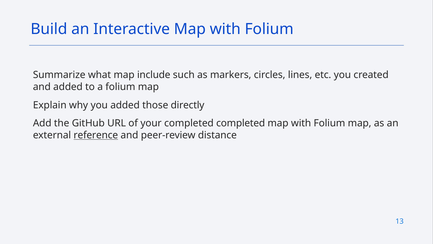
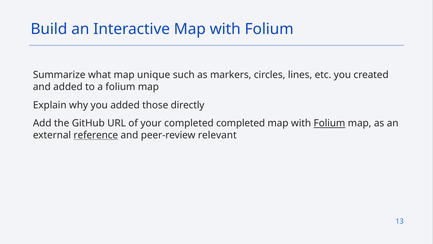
include: include -> unique (154, 75)
Folium underline: none -> present (329, 123)
distance: distance -> relevant (217, 135)
